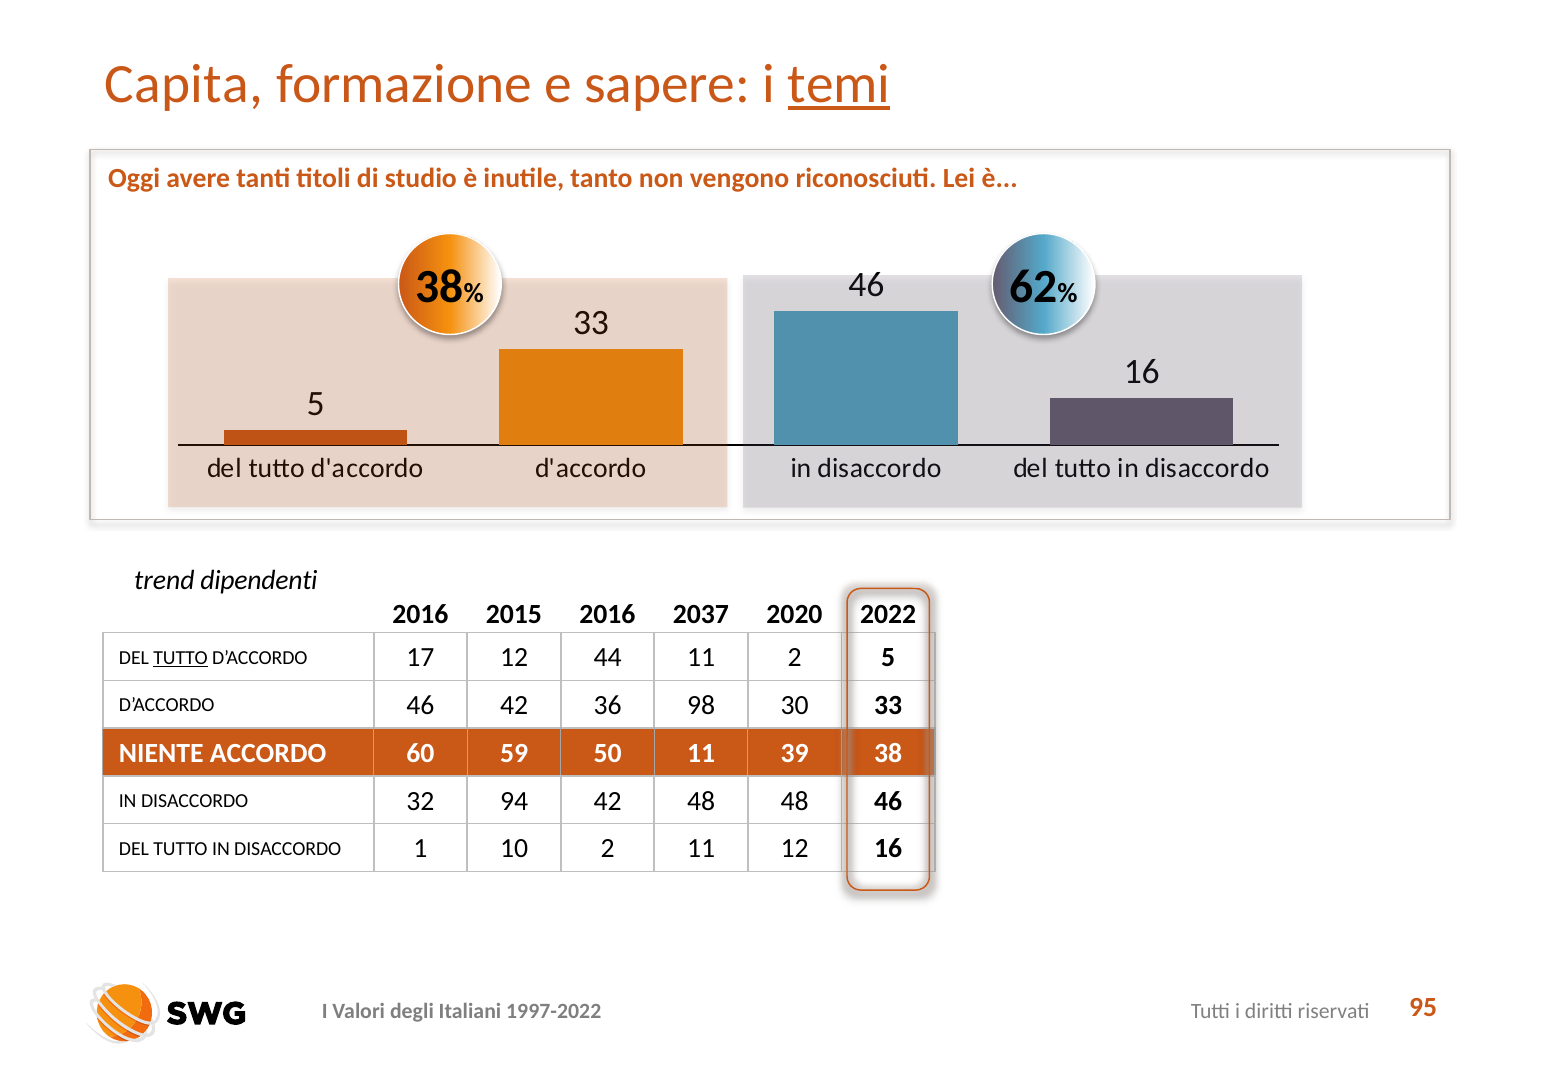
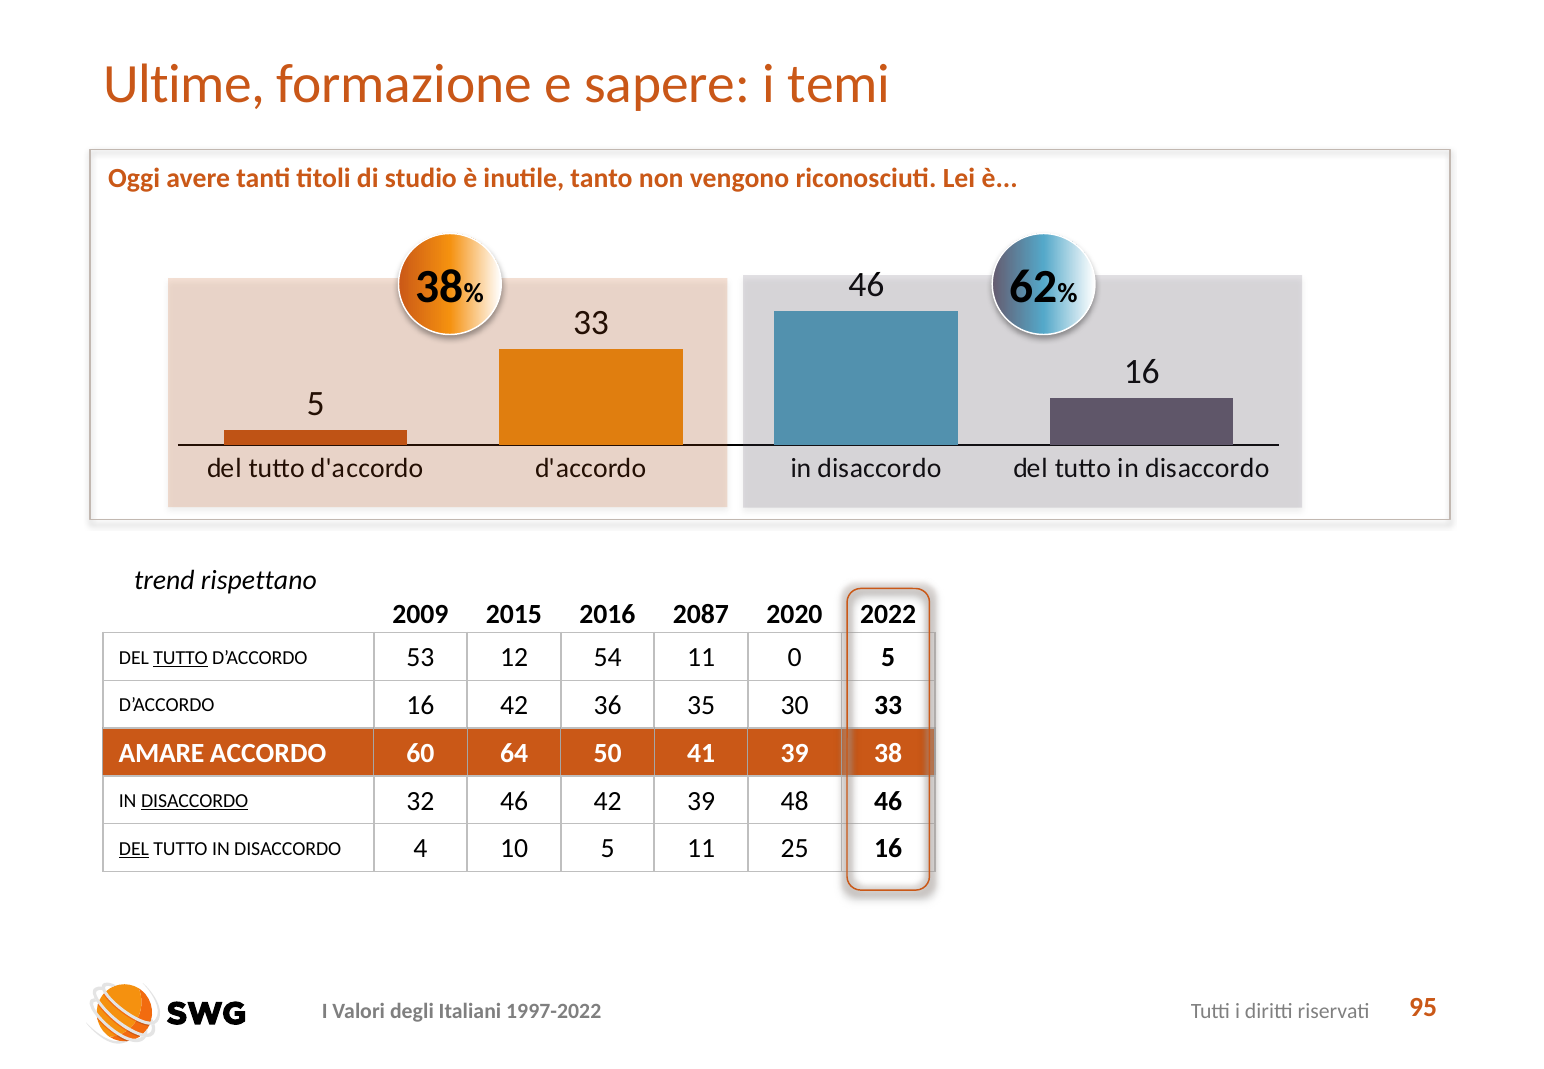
Capita: Capita -> Ultime (184, 84)
temi underline: present -> none (839, 84)
dipendenti: dipendenti -> rispettano (259, 580)
2016: 2016 -> 2009 (420, 614)
2037: 2037 -> 2087 (701, 614)
17: 17 -> 53 (420, 658)
44: 44 -> 54 (608, 658)
11 2: 2 -> 0 (795, 658)
D’ACCORDO 46: 46 -> 16 (420, 705)
98: 98 -> 35 (701, 705)
NIENTE: NIENTE -> AMARE (161, 753)
59: 59 -> 64 (514, 753)
50 11: 11 -> 41 (701, 753)
DISACCORDO underline: none -> present (195, 801)
32 94: 94 -> 46 (514, 801)
42 48: 48 -> 39 (701, 801)
DEL underline: none -> present (134, 849)
1: 1 -> 4 (420, 849)
10 2: 2 -> 5 (608, 849)
11 12: 12 -> 25 (795, 849)
